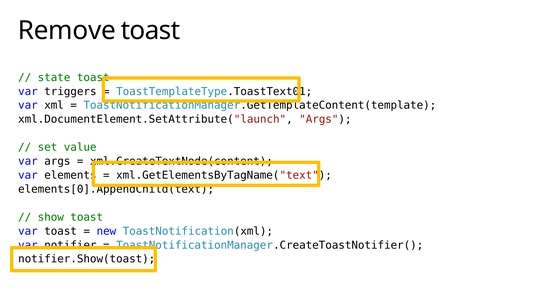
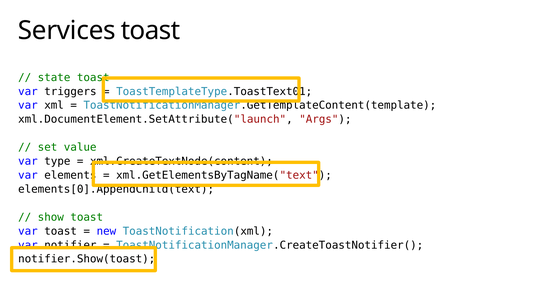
Remove: Remove -> Services (67, 31)
var args: args -> type (57, 161)
